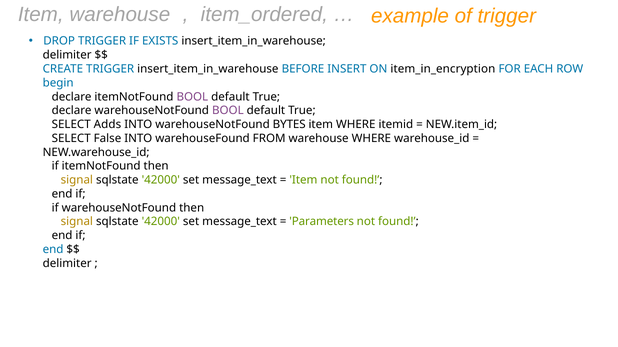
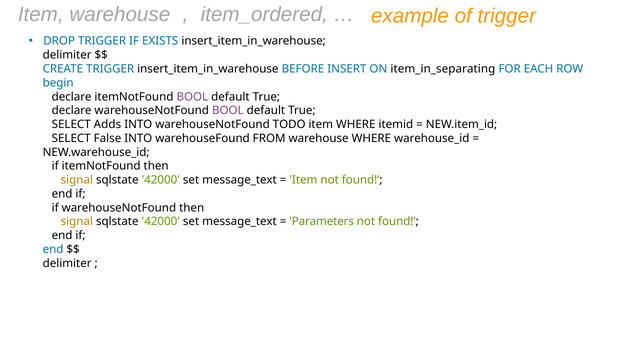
item_in_encryption: item_in_encryption -> item_in_separating (443, 69)
BYTES: BYTES -> TODO (289, 125)
